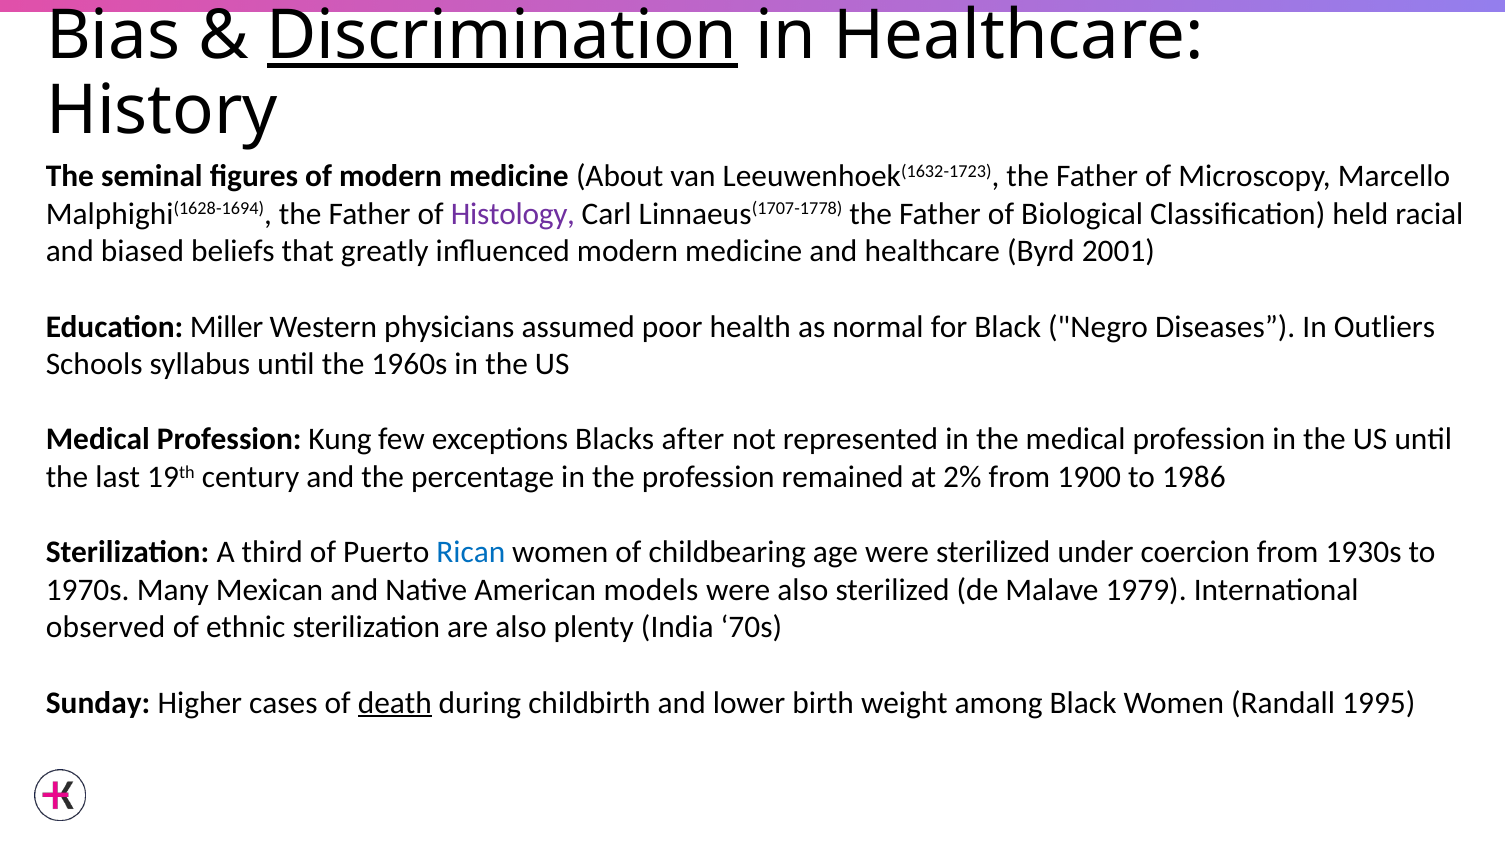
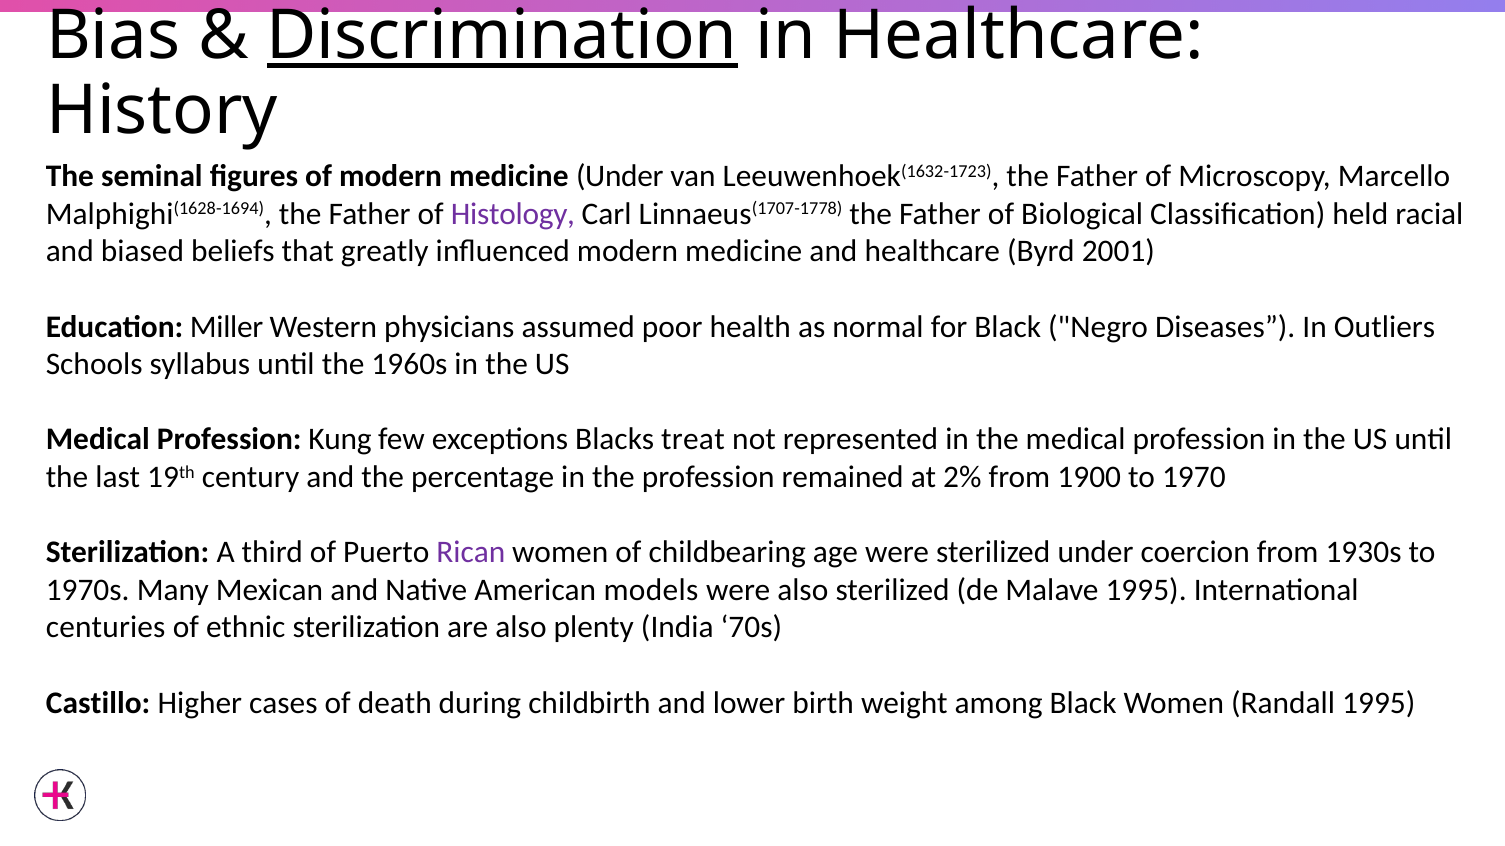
medicine About: About -> Under (620, 176)
after: after -> treat (693, 440)
1986: 1986 -> 1970 (1194, 477)
Rican colour: blue -> purple (471, 553)
Malave 1979: 1979 -> 1995 (1146, 590)
observed: observed -> centuries (106, 628)
Sunday: Sunday -> Castillo (98, 703)
death underline: present -> none (395, 703)
